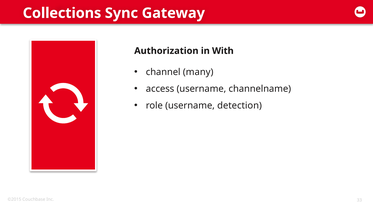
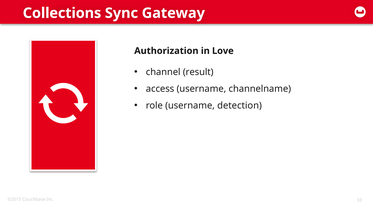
With: With -> Love (223, 51)
many: many -> result (198, 72)
